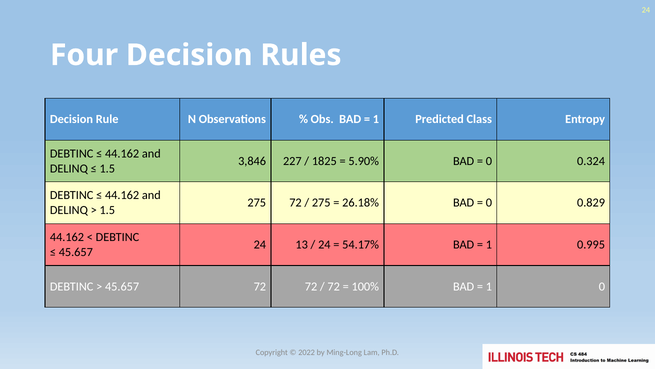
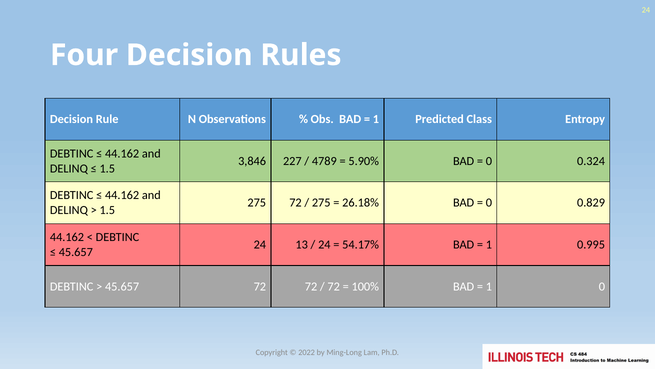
1825: 1825 -> 4789 (324, 161)
